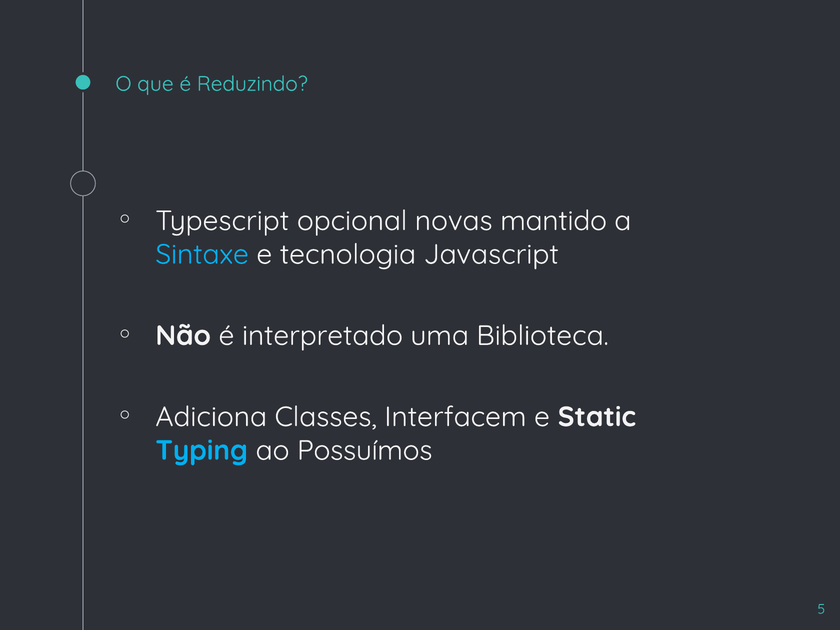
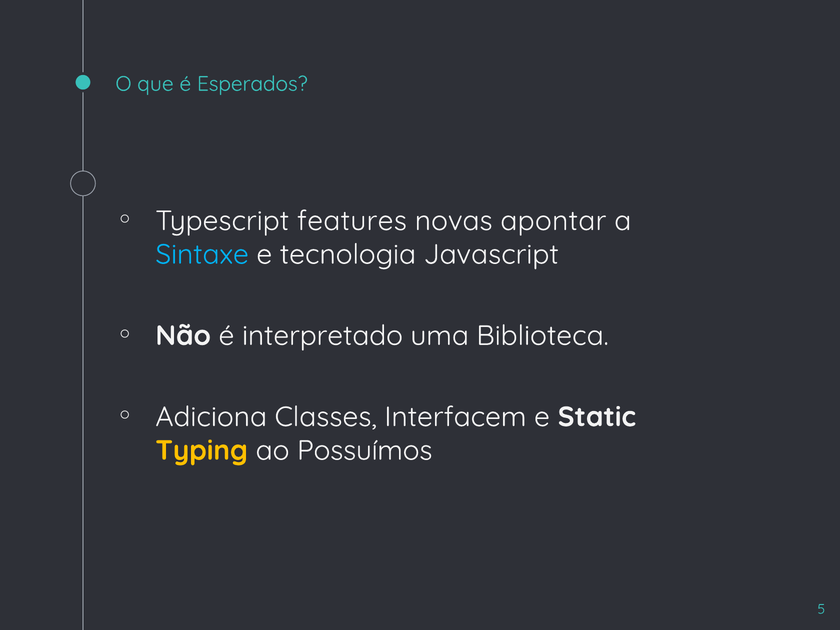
Reduzindo: Reduzindo -> Esperados (252, 84)
opcional: opcional -> features (352, 221)
mantido: mantido -> apontar (553, 221)
Typing colour: light blue -> yellow (202, 451)
